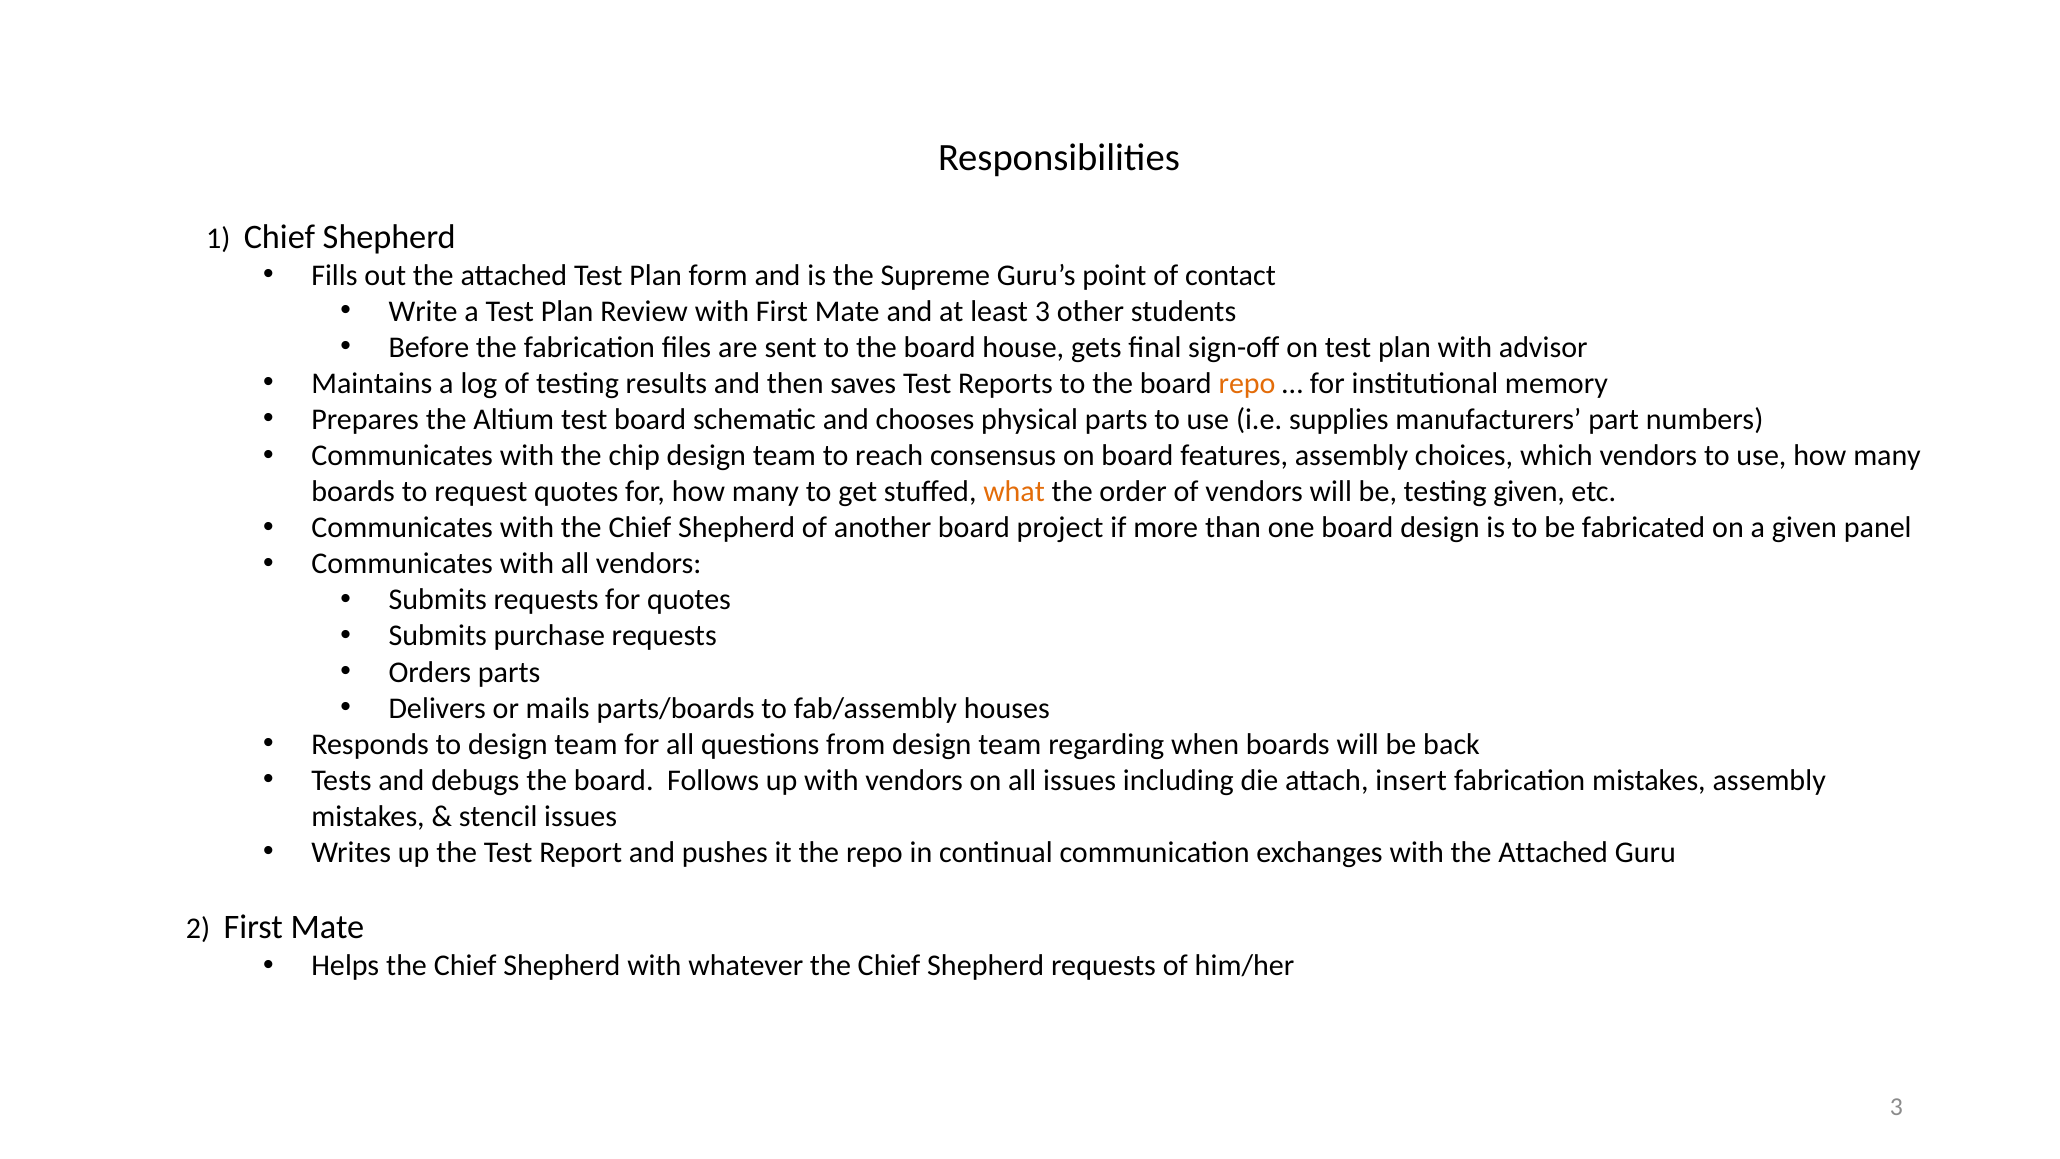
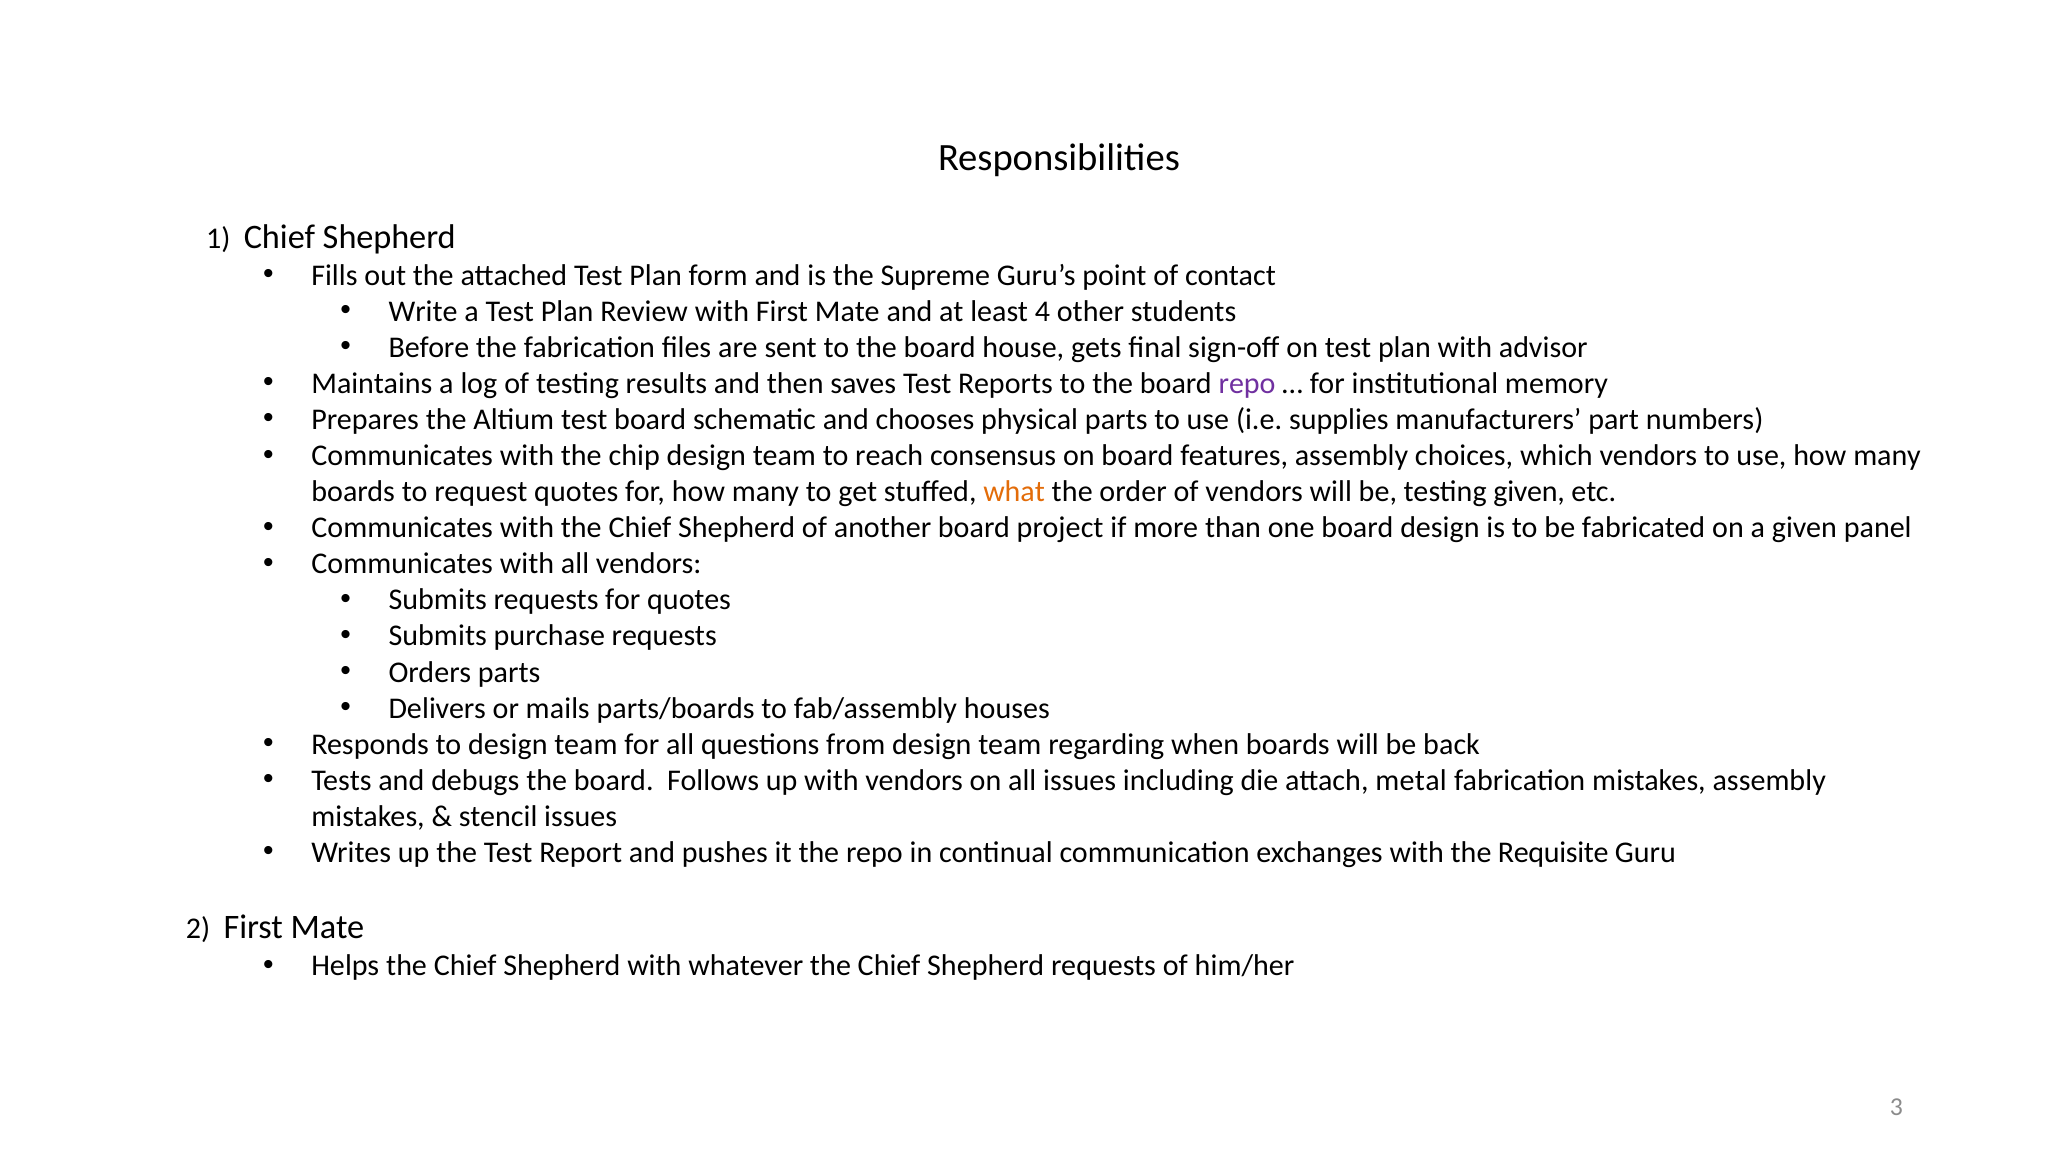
least 3: 3 -> 4 (1043, 311)
repo colour: orange -> purple (1247, 383)
insert: insert -> metal (1411, 780)
with the Attached: Attached -> Requisite (1553, 852)
